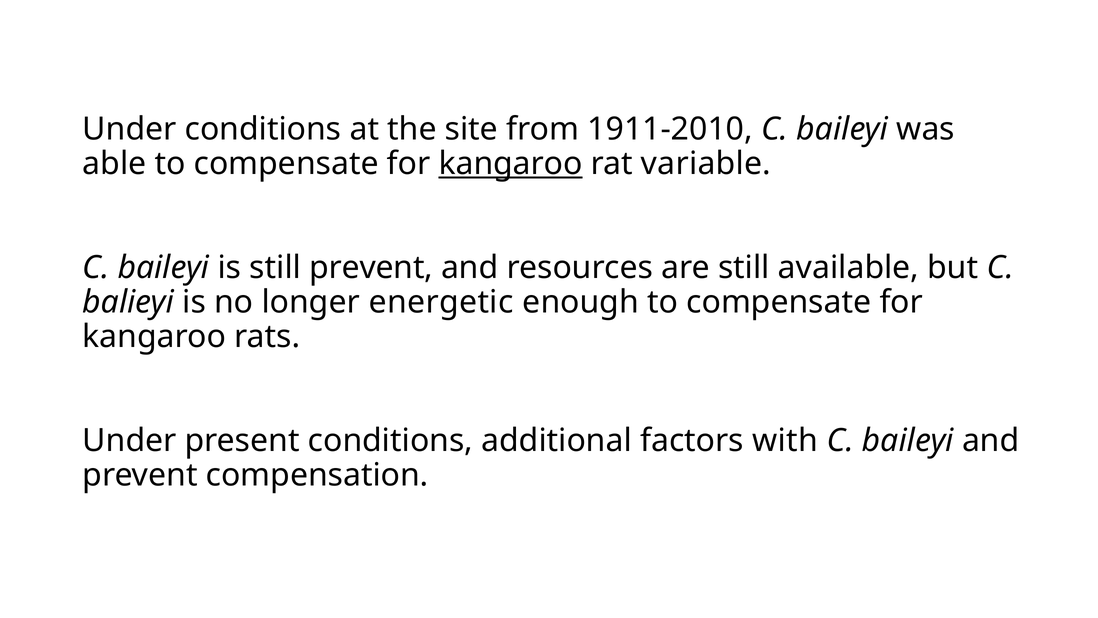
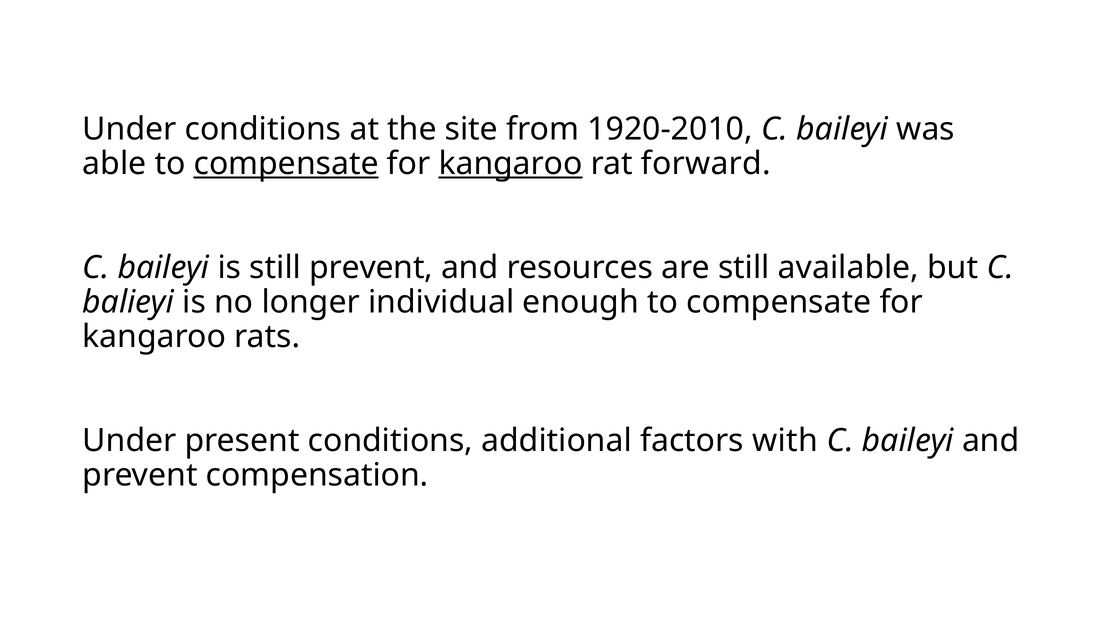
1911-2010: 1911-2010 -> 1920-2010 (670, 129)
compensate underline: none -> present (286, 164)
variable: variable -> forward (706, 164)
energetic: energetic -> individual (441, 302)
